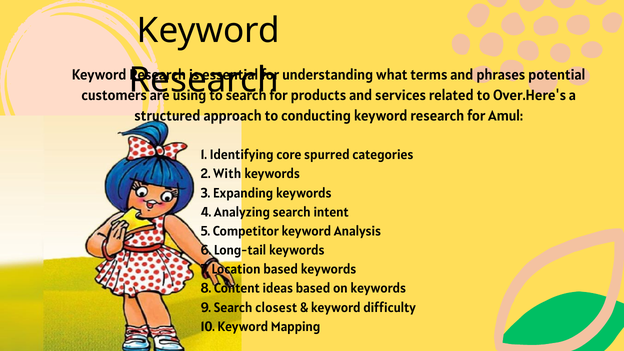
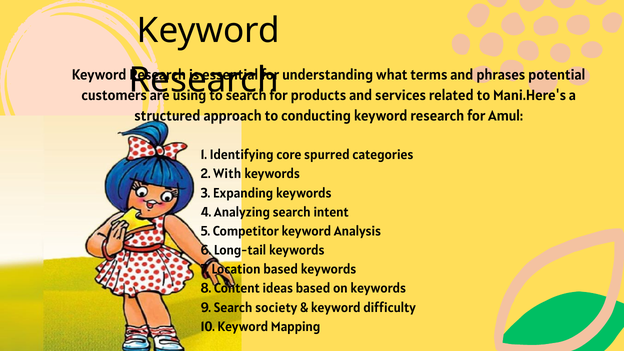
Over.Here's: Over.Here's -> Mani.Here's (530, 95)
closest: closest -> society (276, 308)
